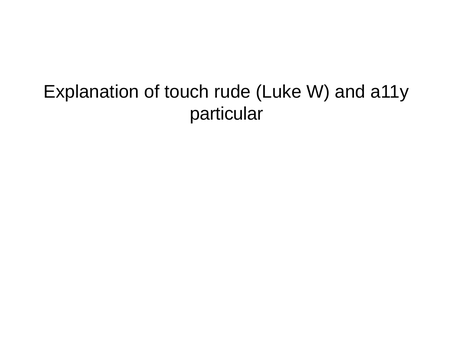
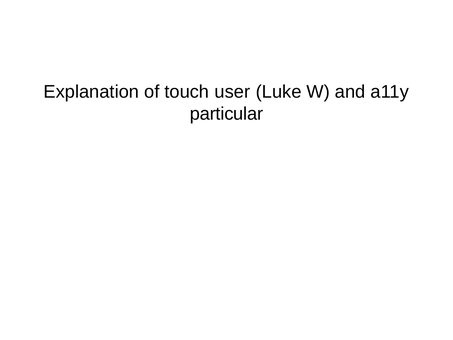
rude: rude -> user (232, 92)
